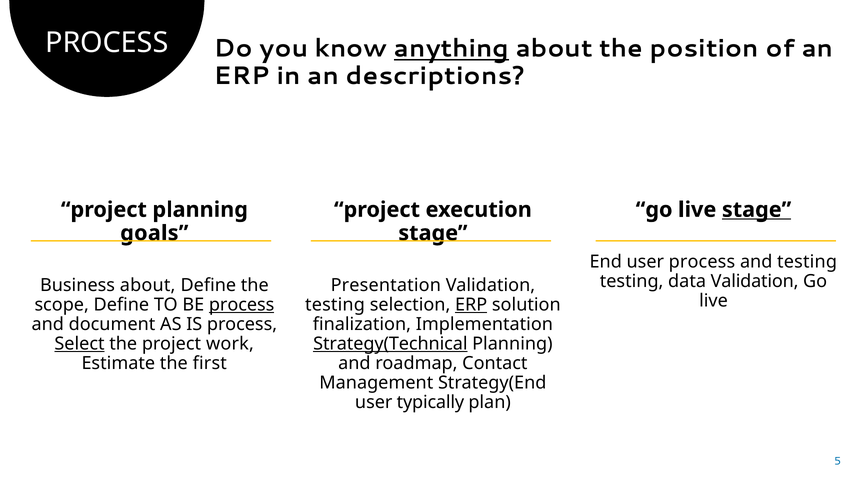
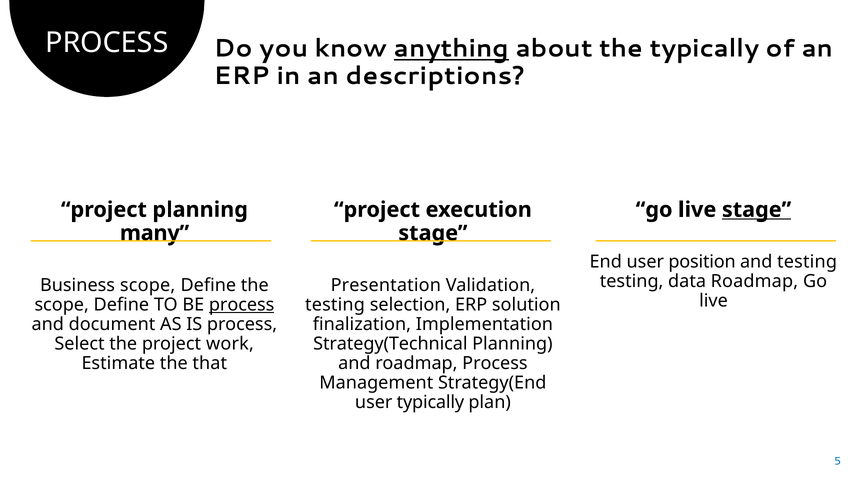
the position: position -> typically (705, 49)
goals: goals -> many (155, 233)
user process: process -> position (702, 262)
data Validation: Validation -> Roadmap (754, 281)
Business about: about -> scope (148, 285)
ERP underline: present -> none (471, 305)
Select underline: present -> none (80, 344)
Strategy(Technical underline: present -> none (390, 344)
first: first -> that (210, 363)
roadmap Contact: Contact -> Process (495, 363)
